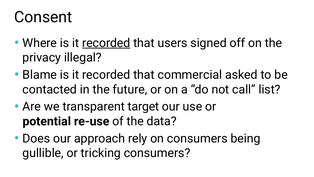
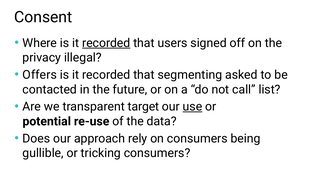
Blame: Blame -> Offers (40, 75)
commercial: commercial -> segmenting (190, 75)
use underline: none -> present (192, 106)
